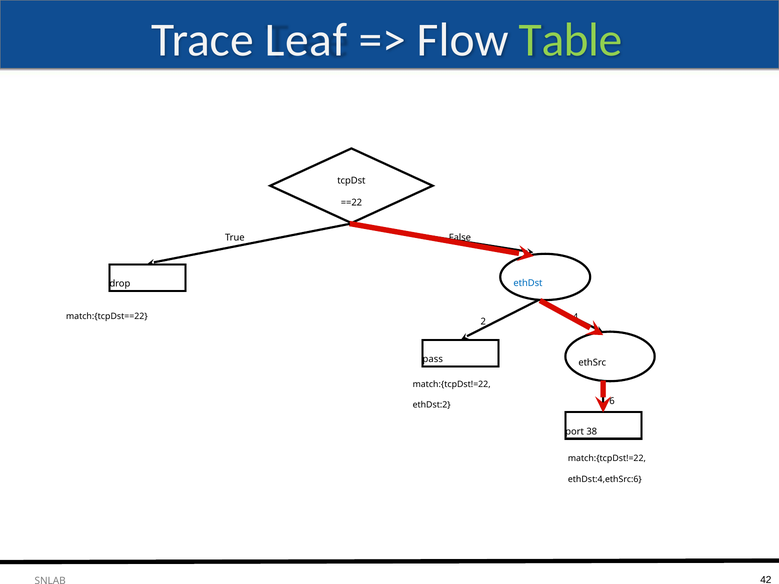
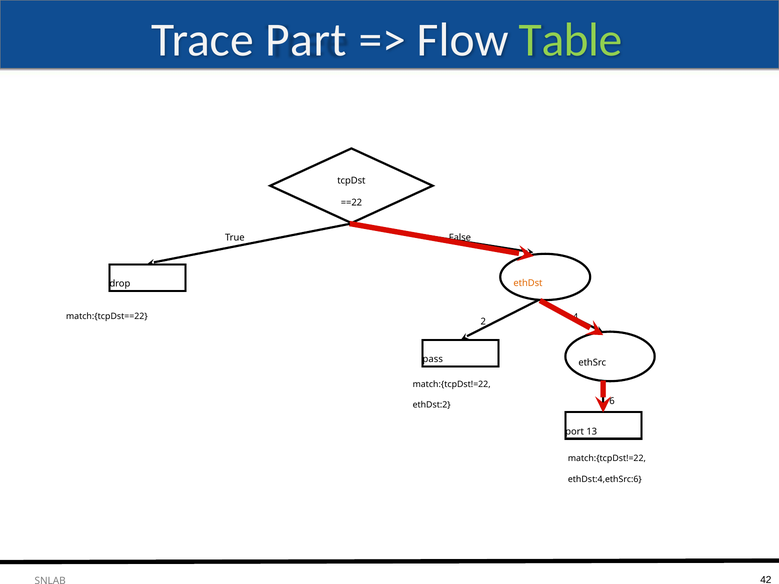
Leaf: Leaf -> Part (306, 40)
ethDst colour: blue -> orange (528, 283)
38: 38 -> 13 (592, 432)
